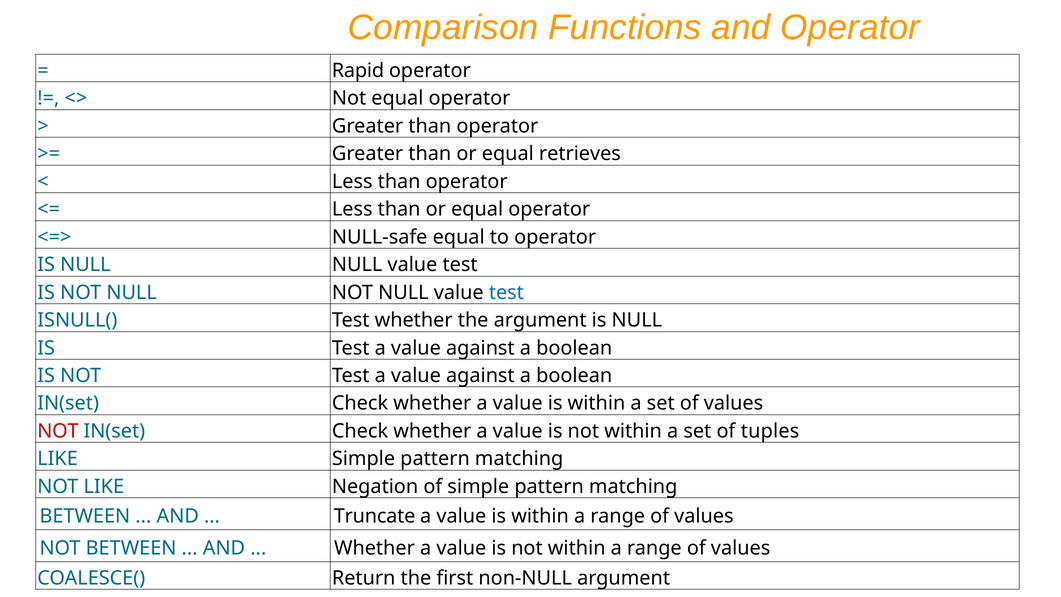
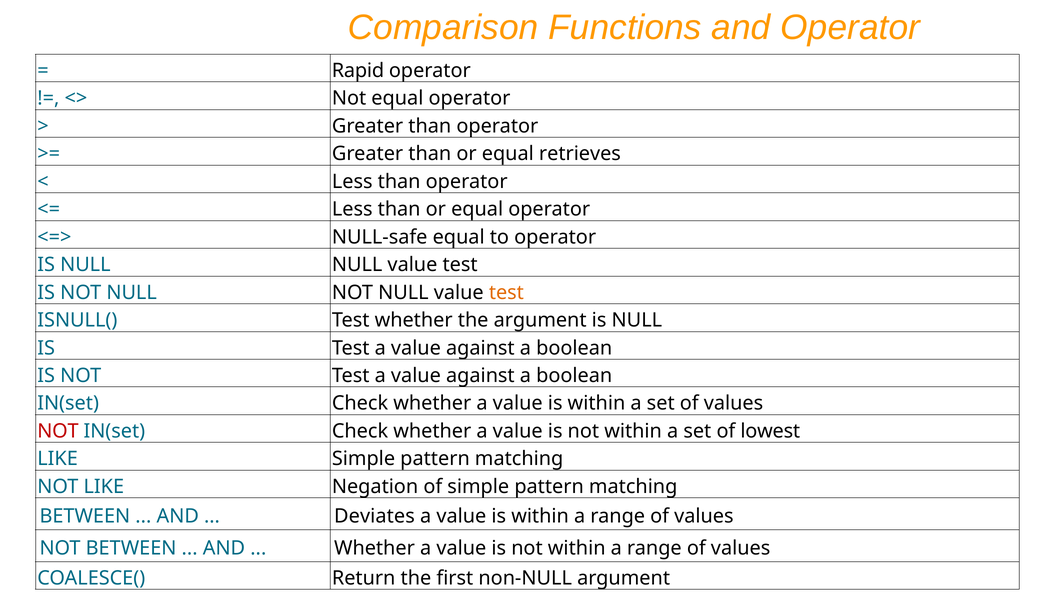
test colour: blue -> orange (506, 292)
tuples: tuples -> lowest (770, 431)
Truncate: Truncate -> Deviates (374, 516)
